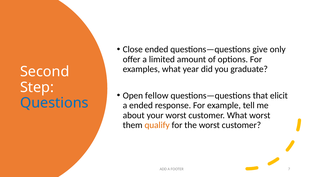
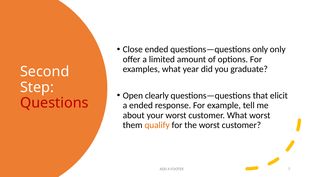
questions—questions give: give -> only (260, 49)
fellow: fellow -> clearly (157, 95)
Questions colour: blue -> red (54, 103)
